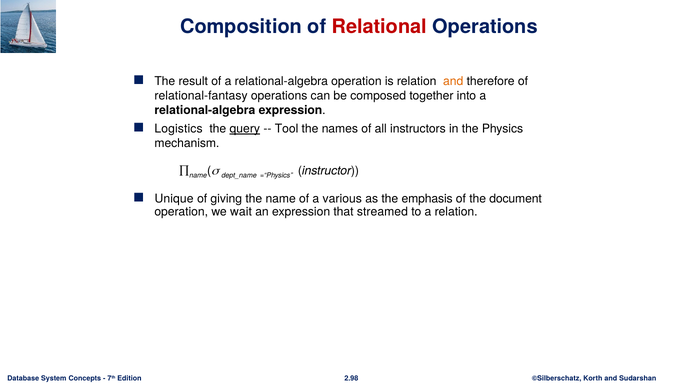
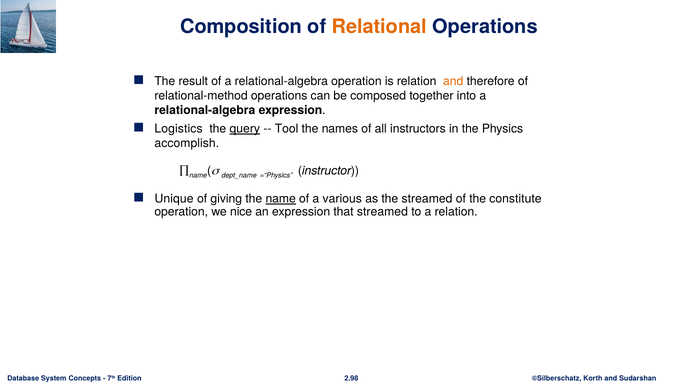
Relational colour: red -> orange (379, 27)
relational-fantasy: relational-fantasy -> relational-method (201, 96)
mechanism: mechanism -> accomplish (187, 143)
name underline: none -> present (281, 199)
the emphasis: emphasis -> streamed (427, 199)
document: document -> constitute (515, 199)
wait: wait -> nice (241, 212)
